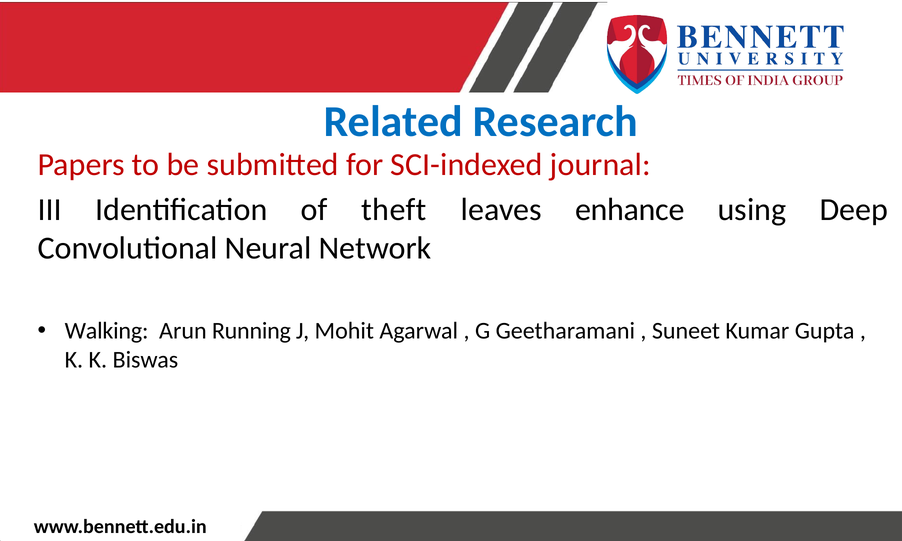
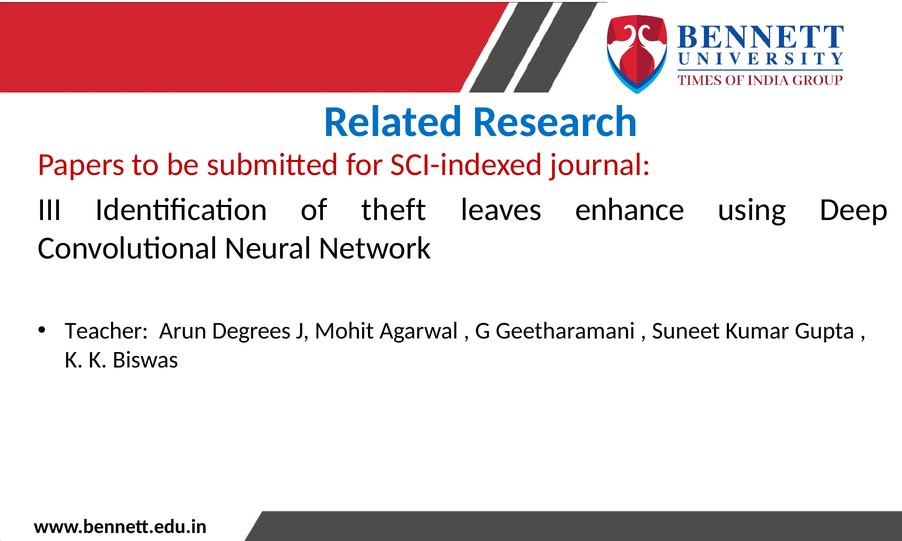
Walking: Walking -> Teacher (107, 331)
Running: Running -> Degrees (251, 331)
